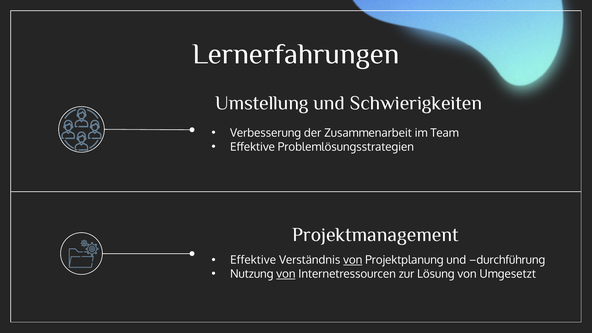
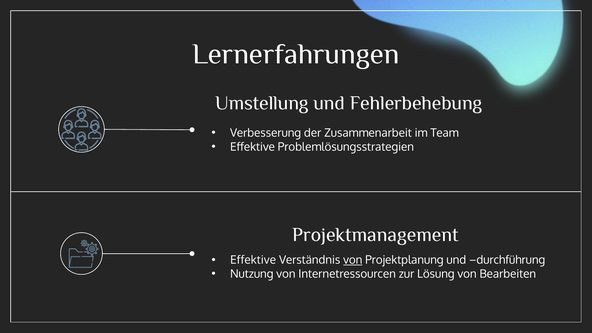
Schwierigkeiten: Schwierigkeiten -> Fehlerbehebung (416, 103)
von underline: present -> none (286, 274)
Umgesetzt: Umgesetzt -> Bearbeiten (508, 274)
